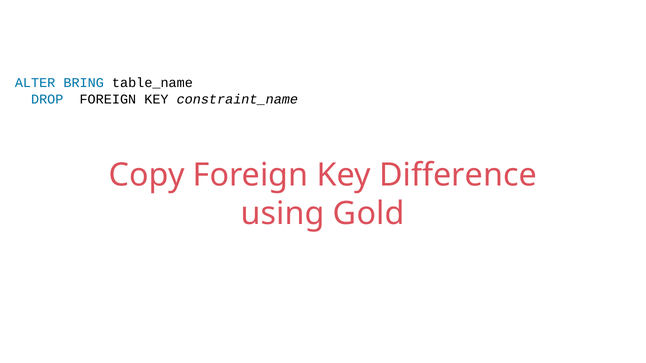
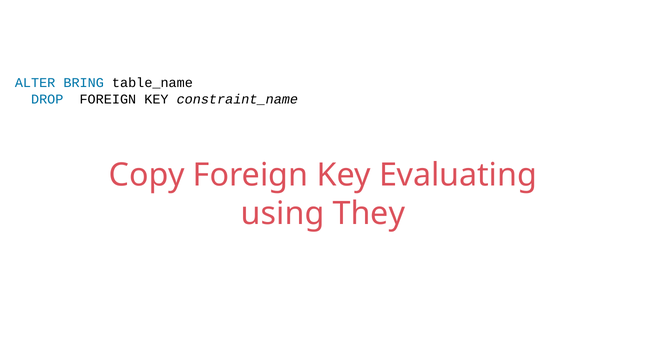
Difference: Difference -> Evaluating (458, 175)
Gold: Gold -> They (369, 214)
